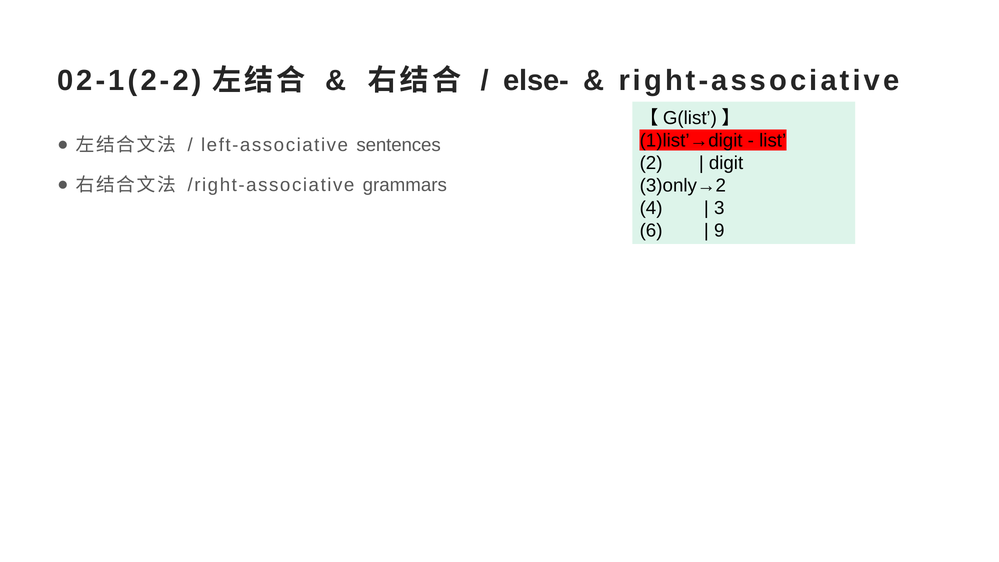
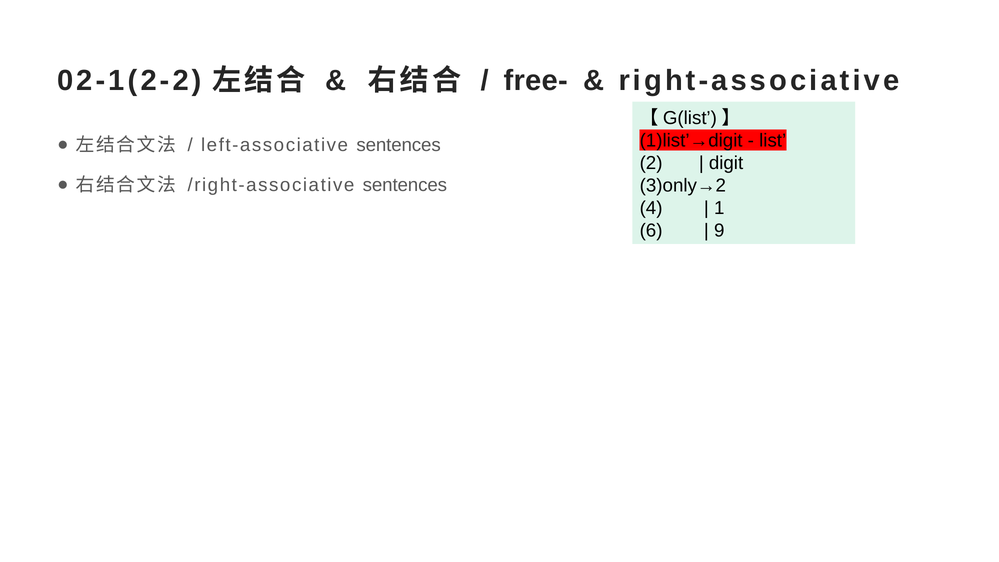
else-: else- -> free- (536, 81)
/right-associative grammars: grammars -> sentences (405, 185)
3: 3 -> 1 (719, 208)
